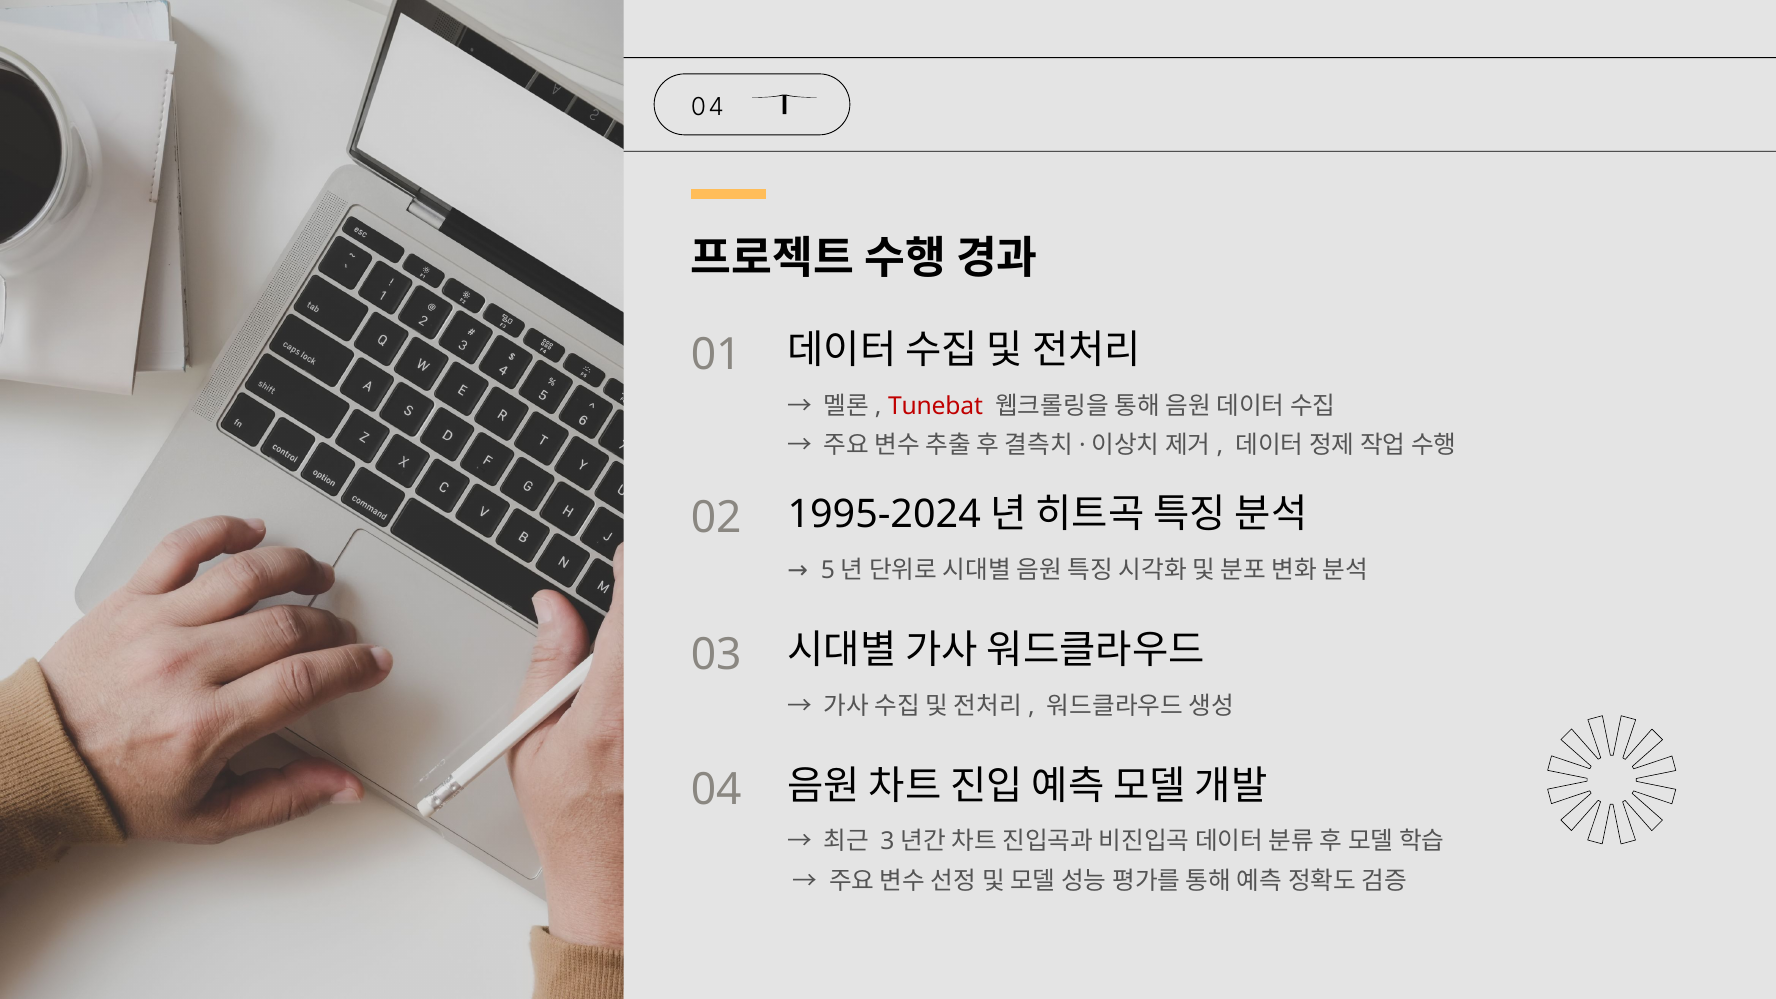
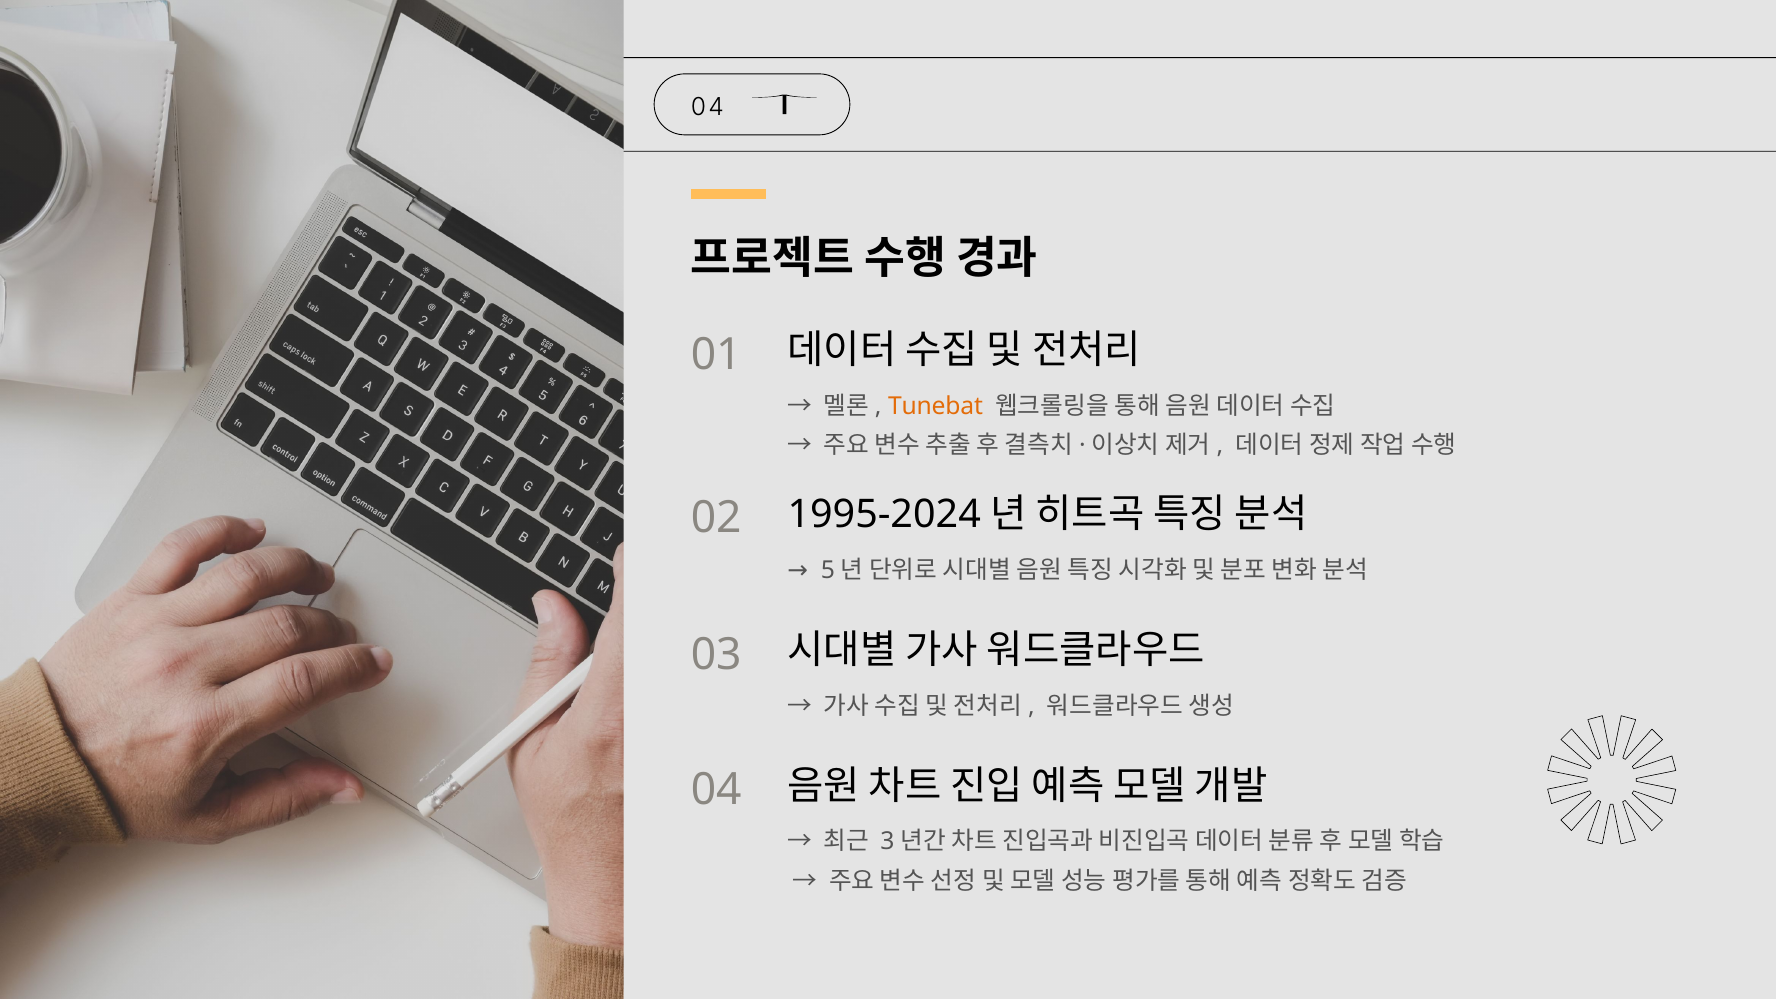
Tunebat colour: red -> orange (936, 406)
